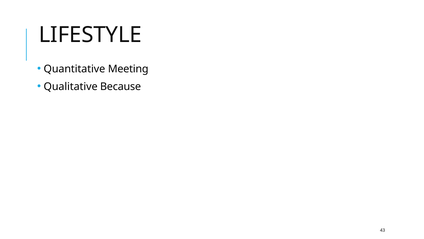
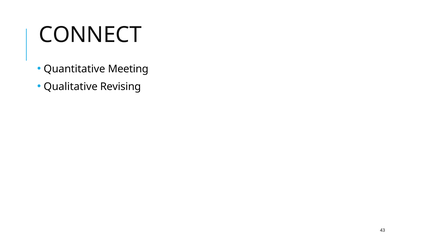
LIFESTYLE: LIFESTYLE -> CONNECT (90, 35)
Because: Because -> Revising (121, 86)
